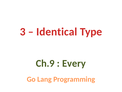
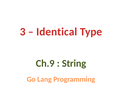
Every: Every -> String (74, 63)
